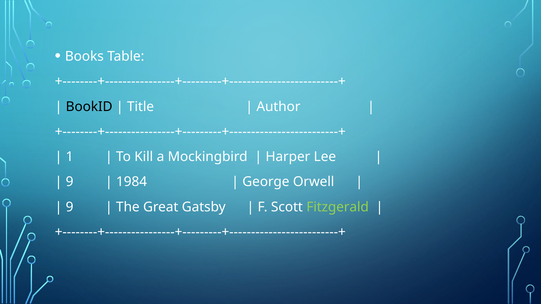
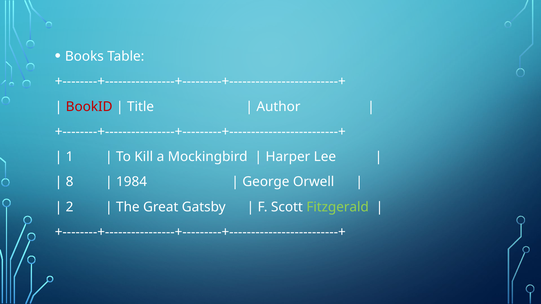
BookID colour: black -> red (89, 107)
9: 9 -> 8 (70, 182)
9: 9 -> 2 (70, 207)
